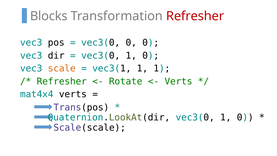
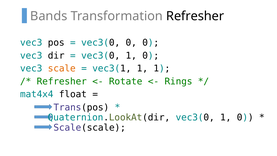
Blocks: Blocks -> Bands (49, 16)
Refresher colour: red -> black (195, 16)
Verts: Verts -> Rings (178, 81)
mat4x4 verts: verts -> float (73, 94)
